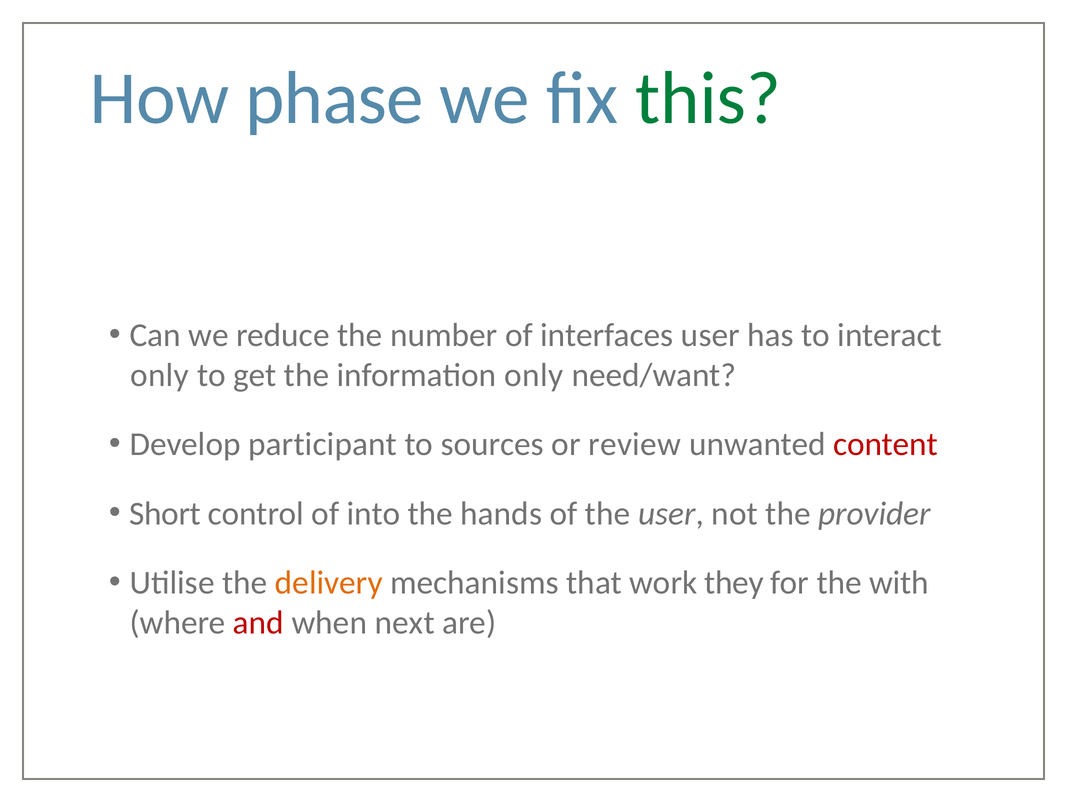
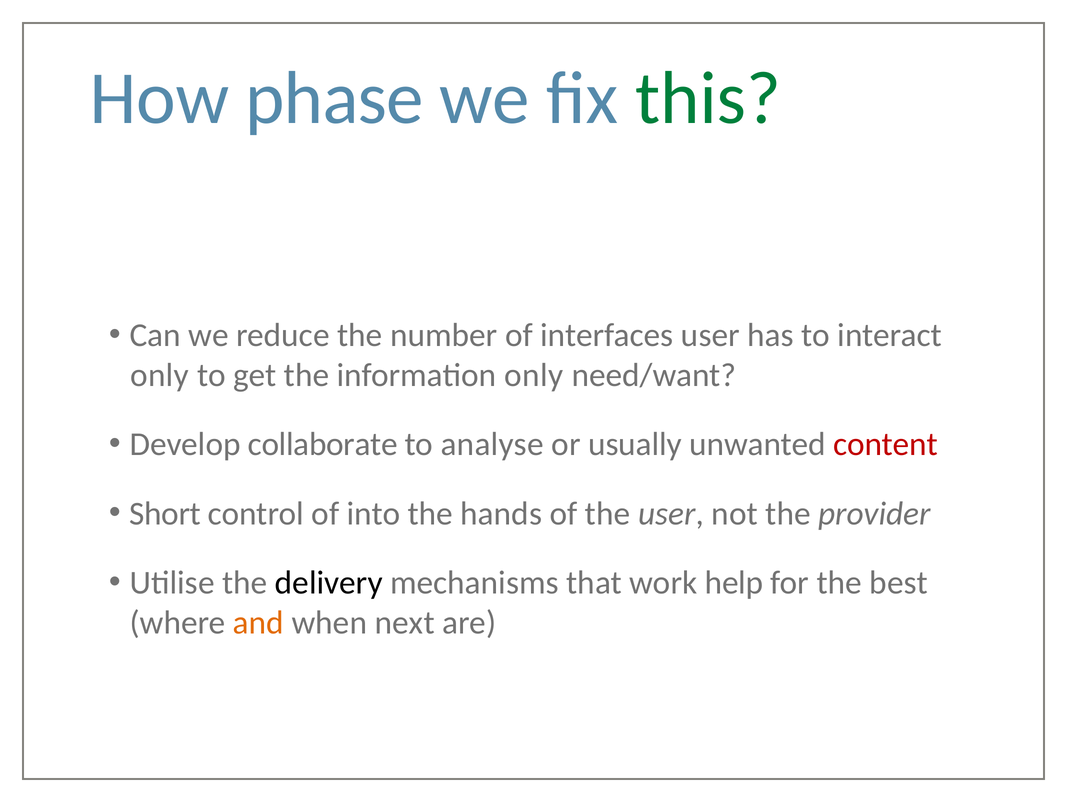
participant: participant -> collaborate (323, 445)
sources: sources -> analyse (492, 445)
review: review -> usually (635, 445)
delivery colour: orange -> black (329, 583)
they: they -> help (734, 583)
with: with -> best (899, 583)
and colour: red -> orange (258, 623)
